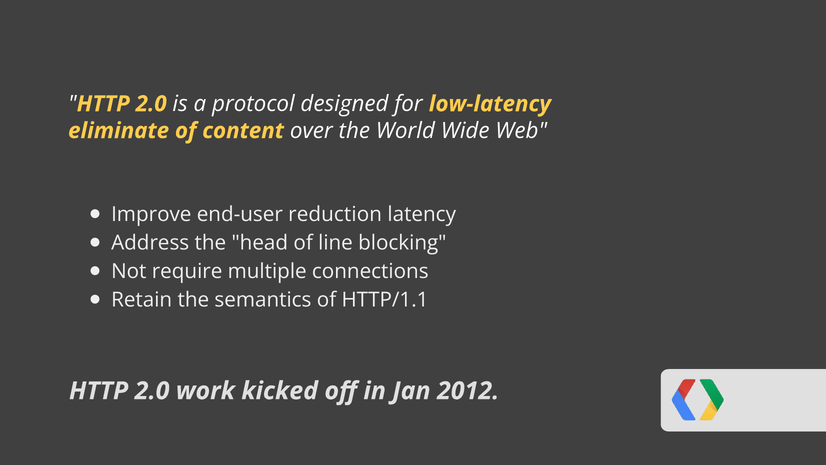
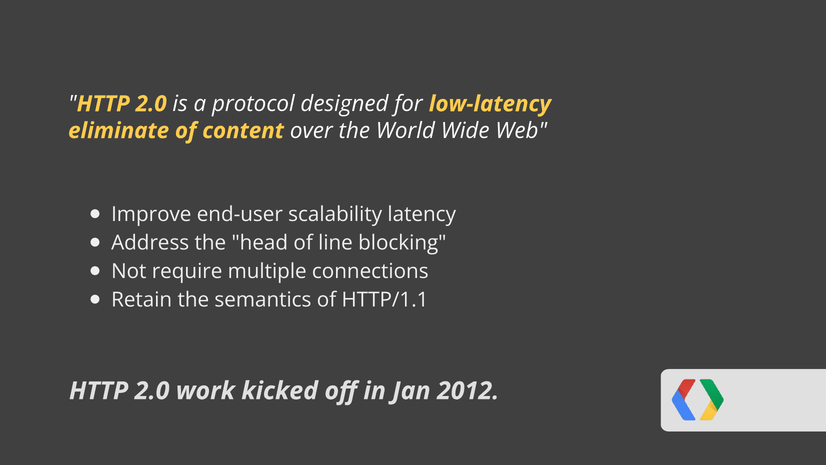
reduction: reduction -> scalability (335, 214)
